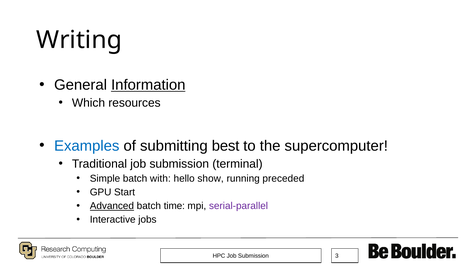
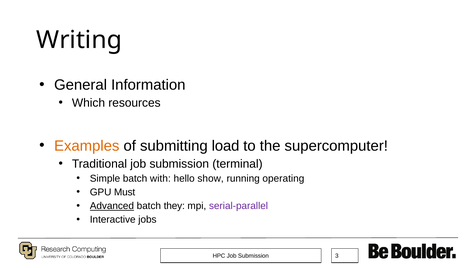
Information underline: present -> none (148, 85)
Examples colour: blue -> orange (87, 146)
best: best -> load (226, 146)
preceded: preceded -> operating (283, 178)
Start: Start -> Must (125, 192)
time: time -> they (174, 206)
